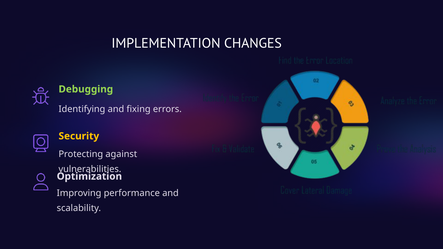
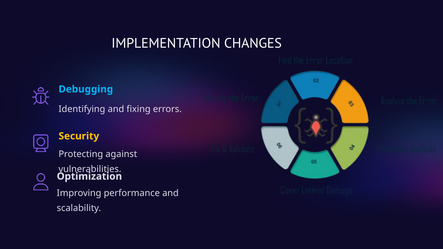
Debugging colour: light green -> light blue (86, 89)
